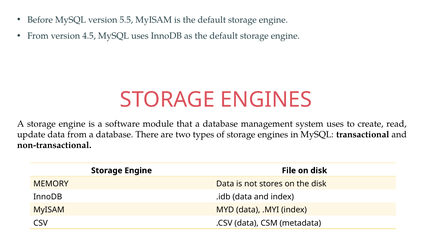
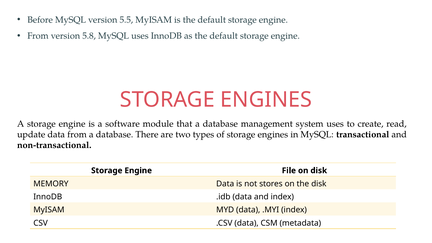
4.5: 4.5 -> 5.8 (89, 36)
